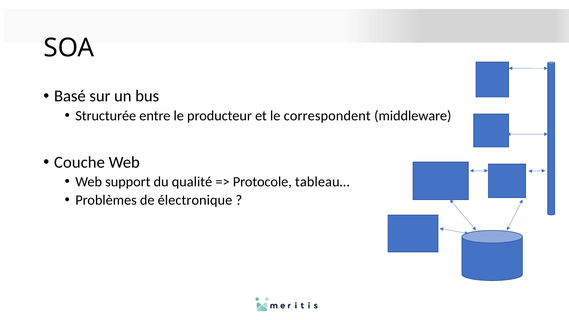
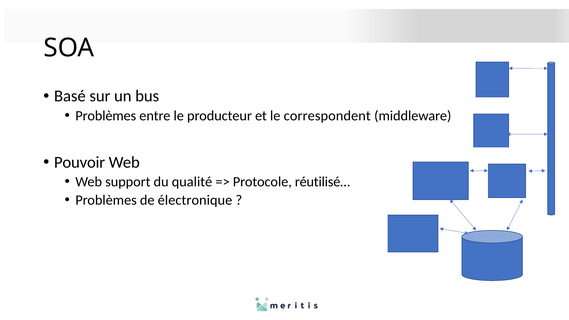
Structurée: Structurée -> Problèmes (106, 116)
Couche: Couche -> Pouvoir (80, 162)
tableau…: tableau… -> réutilisé… (322, 182)
